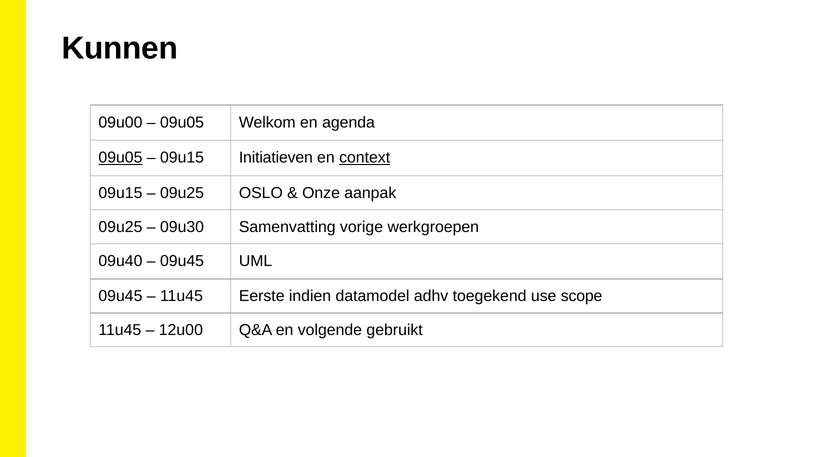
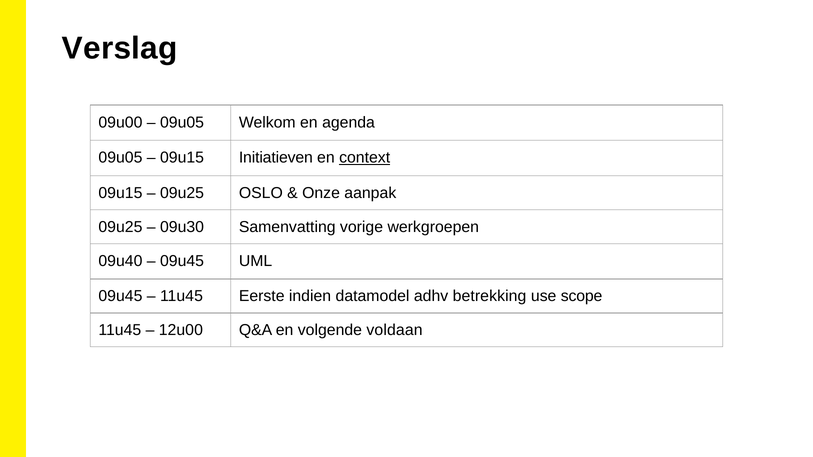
Kunnen: Kunnen -> Verslag (120, 49)
09u05 underline: present -> none (120, 158)
toegekend: toegekend -> betrekking (490, 296)
gebruikt: gebruikt -> voldaan (395, 330)
